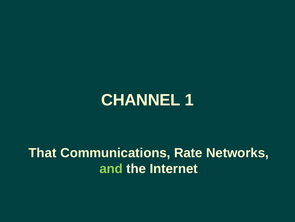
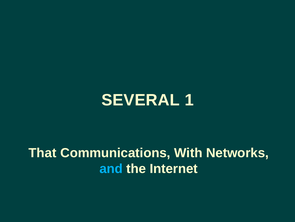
CHANNEL: CHANNEL -> SEVERAL (141, 100)
Rate: Rate -> With (188, 152)
and colour: light green -> light blue (111, 168)
